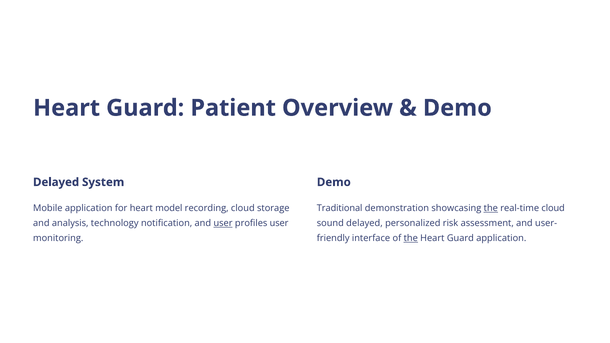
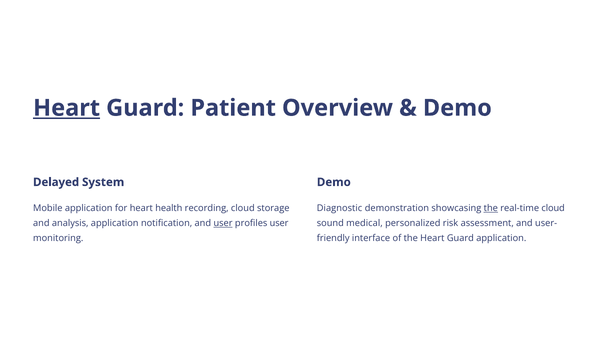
Heart underline: none -> present (67, 108)
model: model -> health (169, 208)
Traditional: Traditional -> Diagnostic (340, 208)
analysis technology: technology -> application (115, 223)
sound delayed: delayed -> medical (364, 223)
the underline: present -> none (411, 238)
